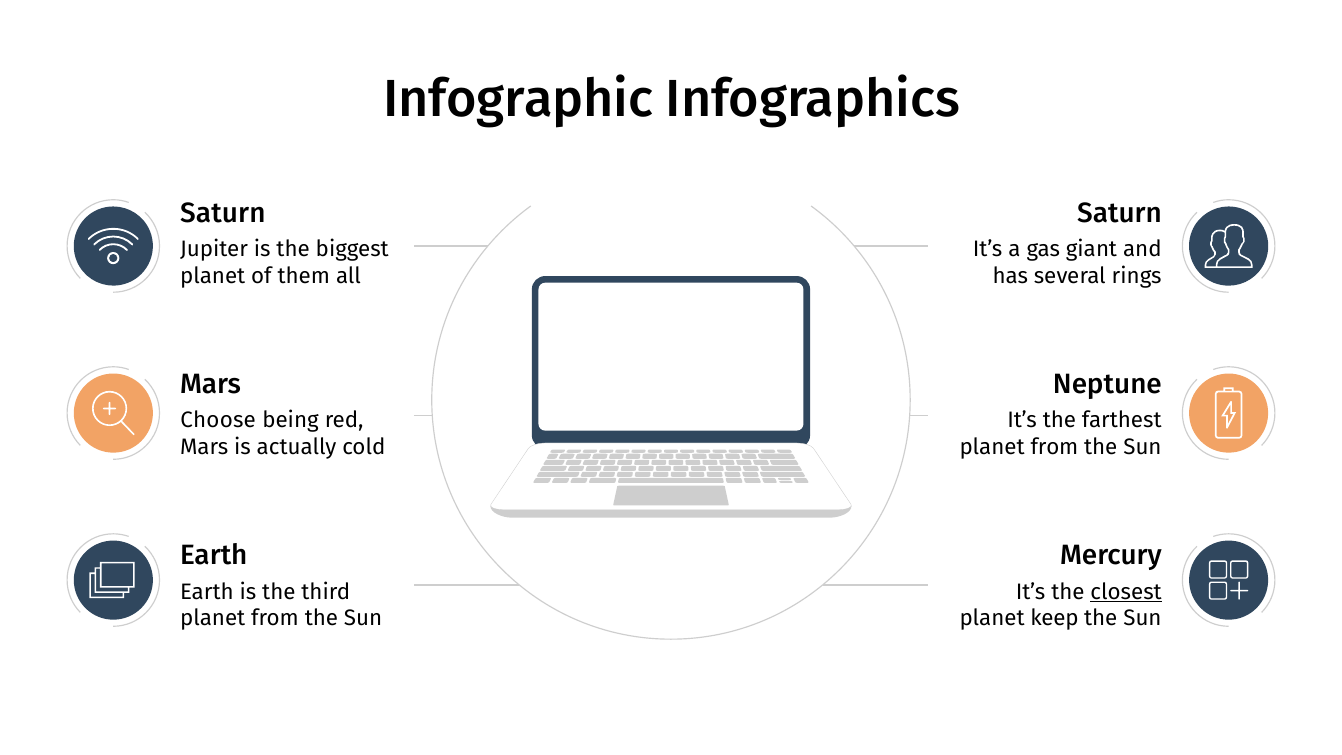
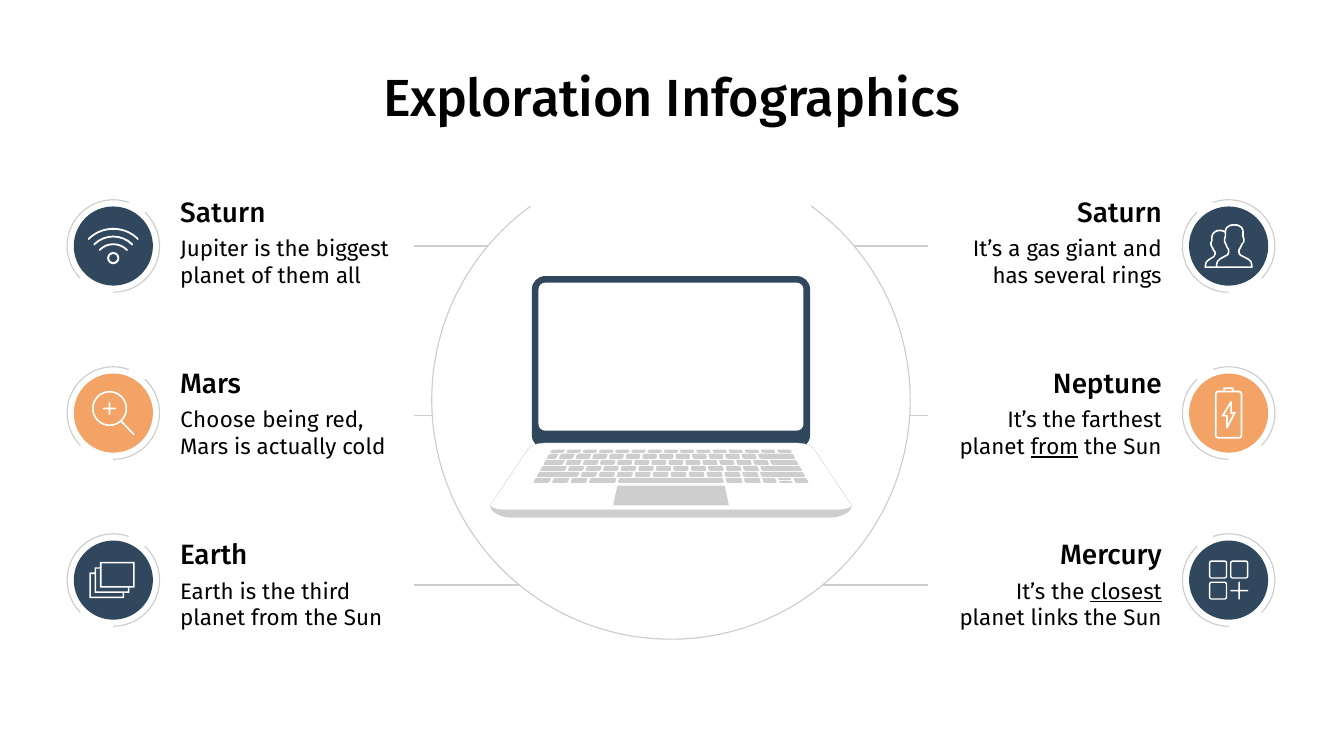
Infographic: Infographic -> Exploration (518, 99)
from underline: none -> present (1054, 447)
keep: keep -> links (1054, 618)
